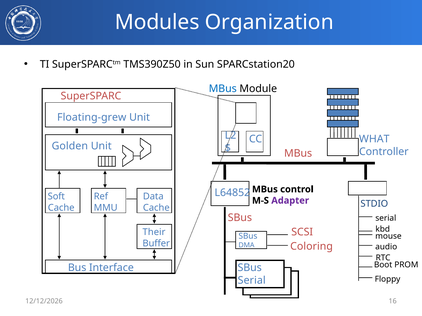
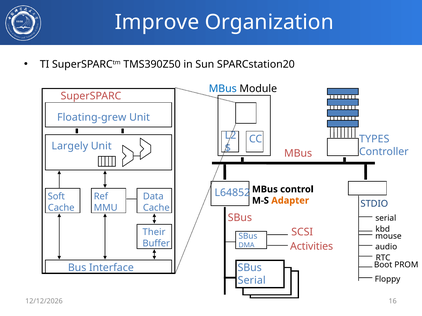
Modules: Modules -> Improve (157, 22)
WHAT: WHAT -> TYPES (374, 139)
Golden: Golden -> Largely (70, 146)
Adapter colour: purple -> orange (290, 201)
Coloring: Coloring -> Activities (312, 247)
